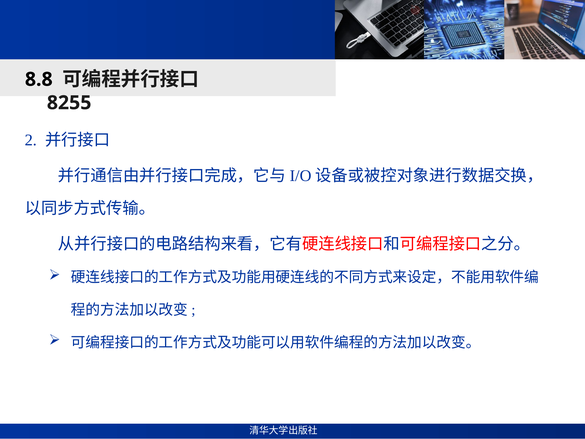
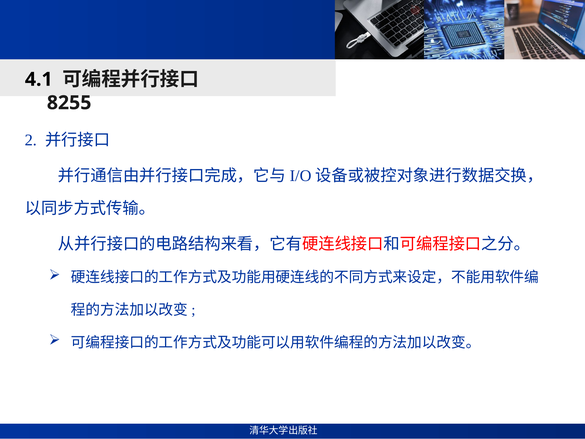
8.8: 8.8 -> 4.1 (39, 79)
